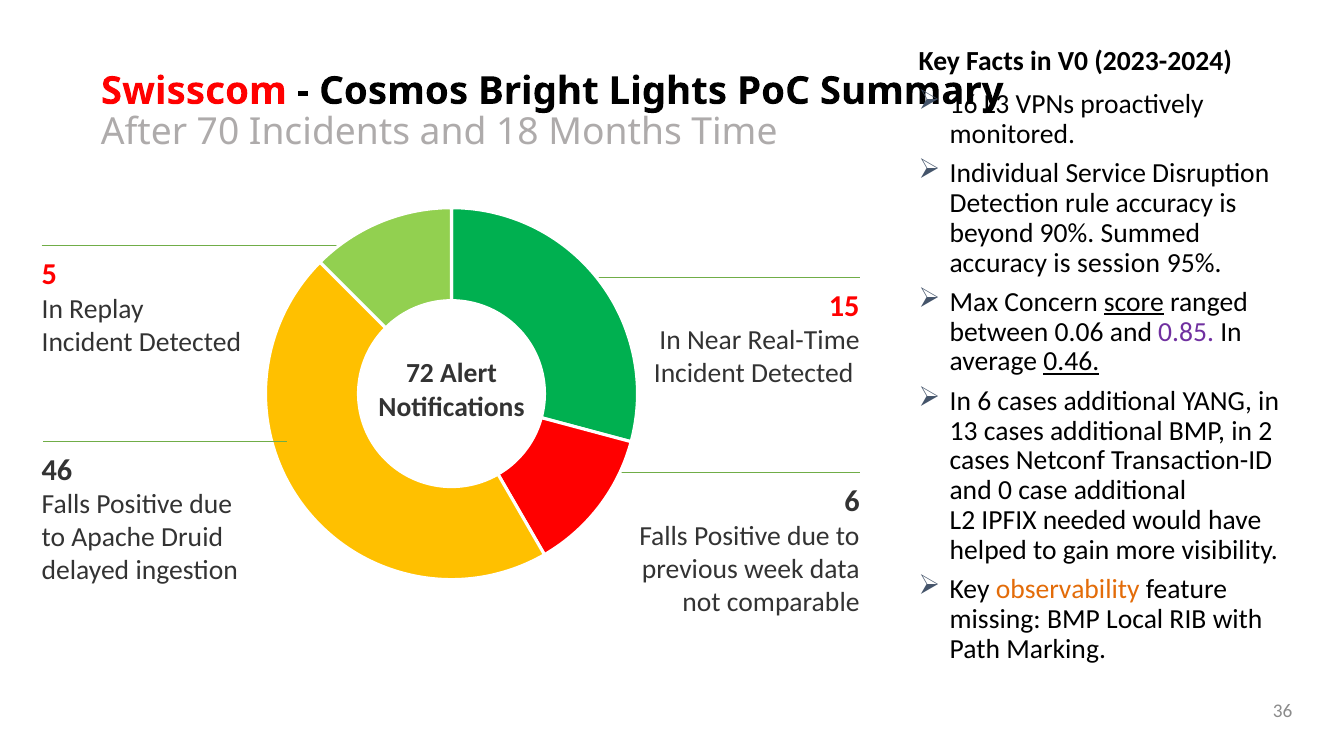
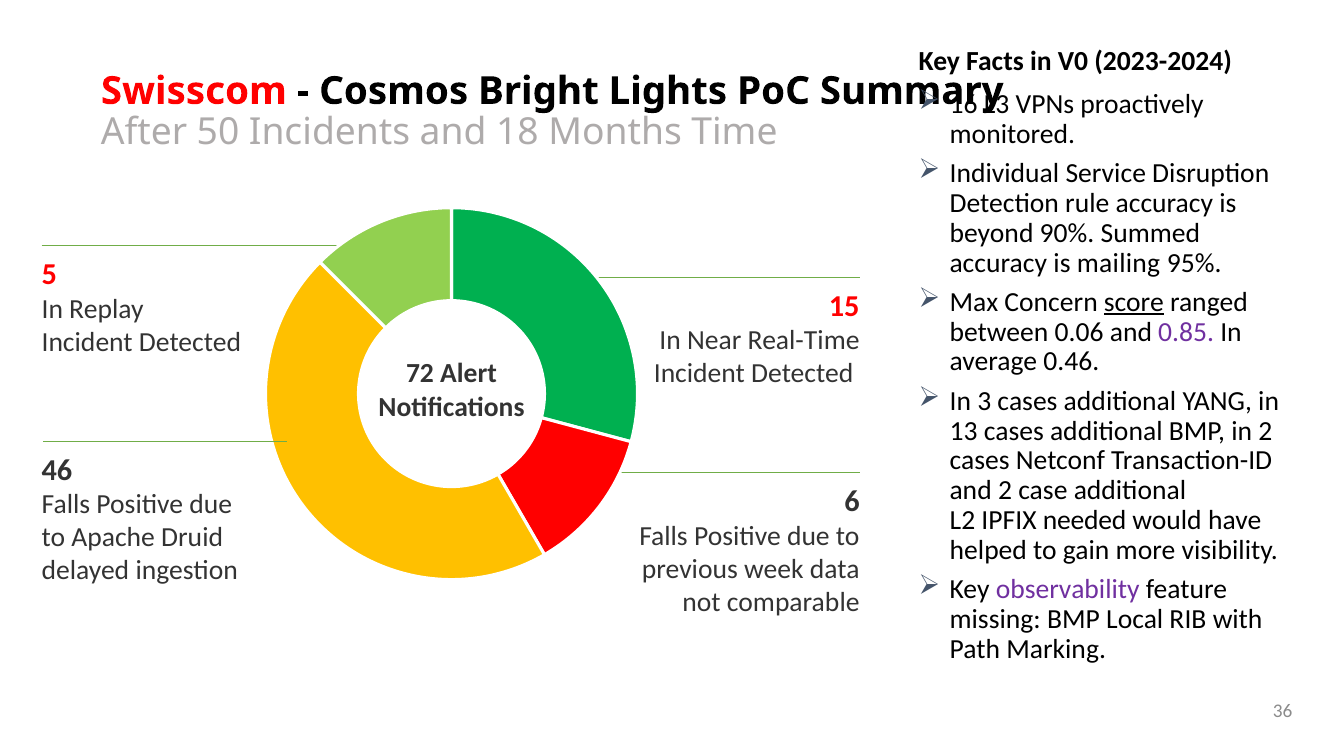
70: 70 -> 50 (218, 132)
session: session -> mailing (1119, 263)
0.46 underline: present -> none (1071, 362)
In 6: 6 -> 3 (984, 401)
and 0: 0 -> 2 (1005, 491)
observability colour: orange -> purple (1068, 590)
